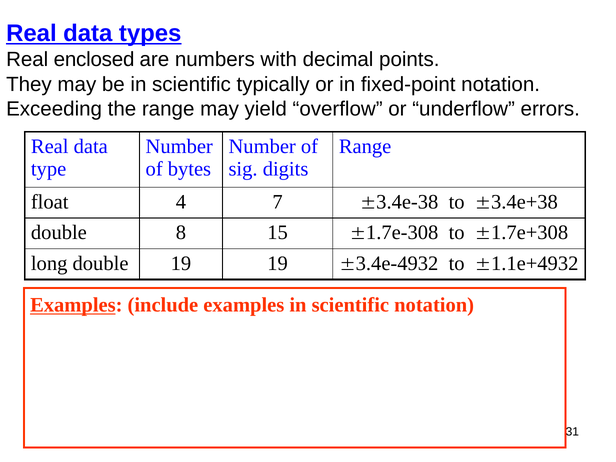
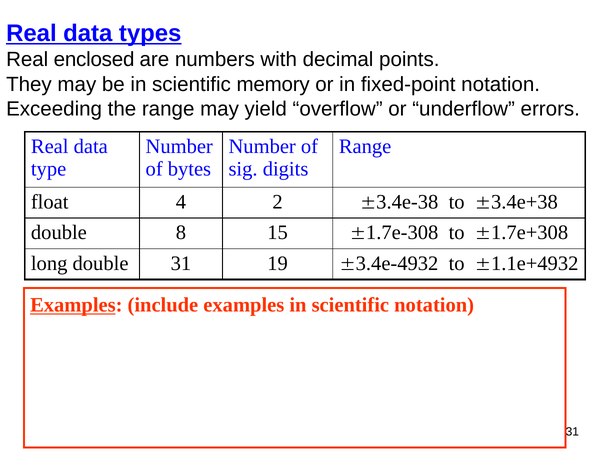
typically: typically -> memory (273, 84)
7: 7 -> 2 (278, 202)
double 19: 19 -> 31 (181, 263)
